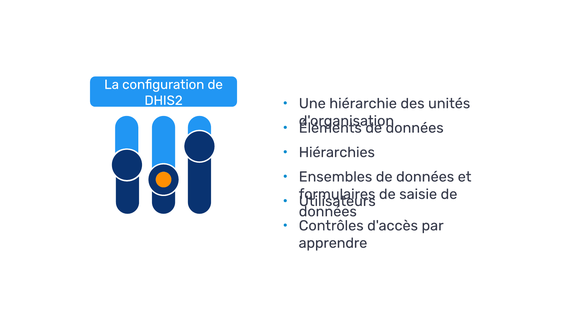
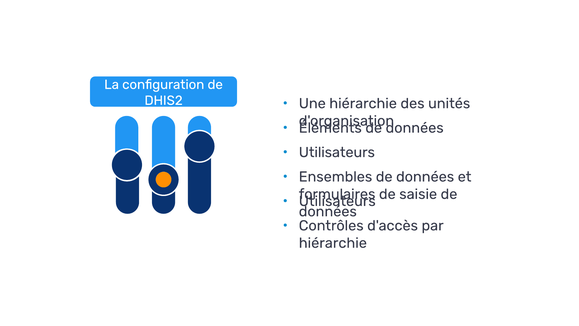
Hiérarchies: Hiérarchies -> Utilisateurs (337, 152)
apprendre: apprendre -> hiérarchie (333, 243)
